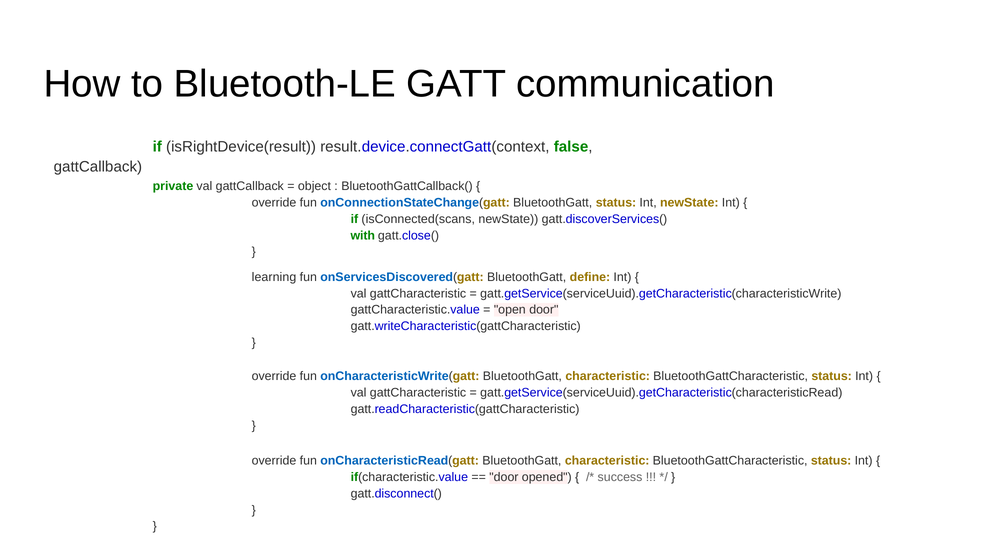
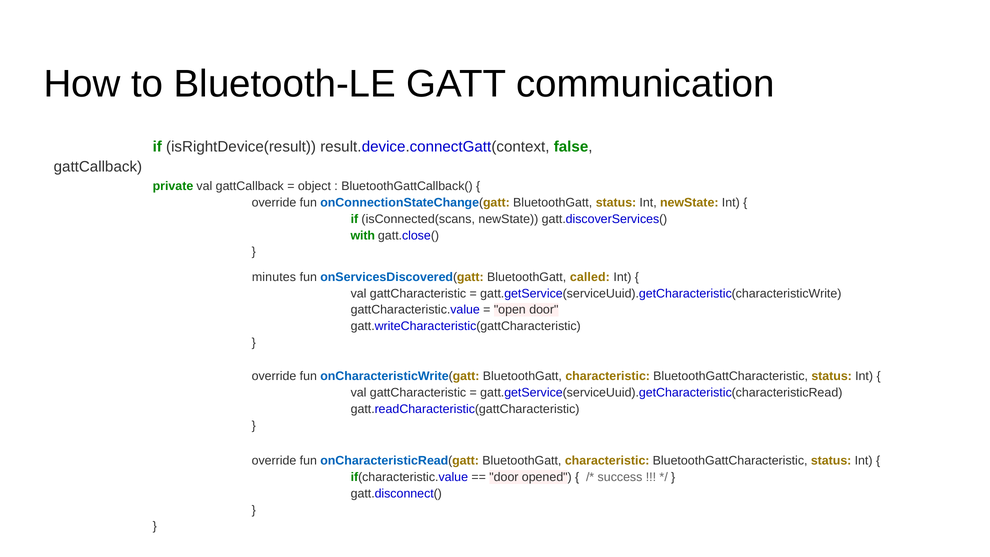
learning: learning -> minutes (274, 277)
define: define -> called (590, 277)
